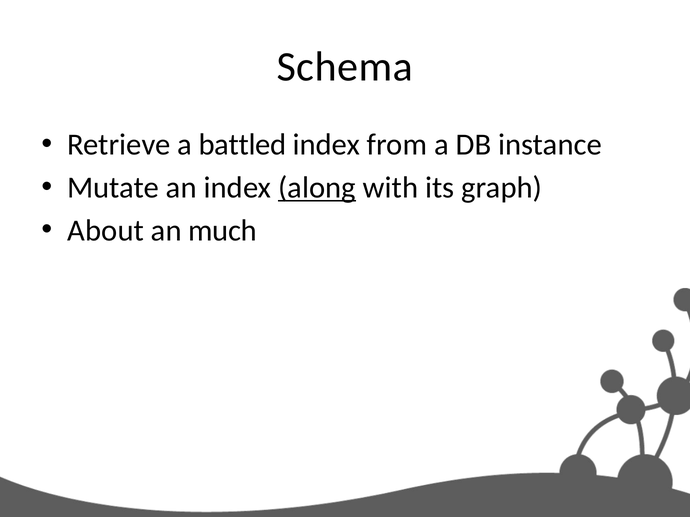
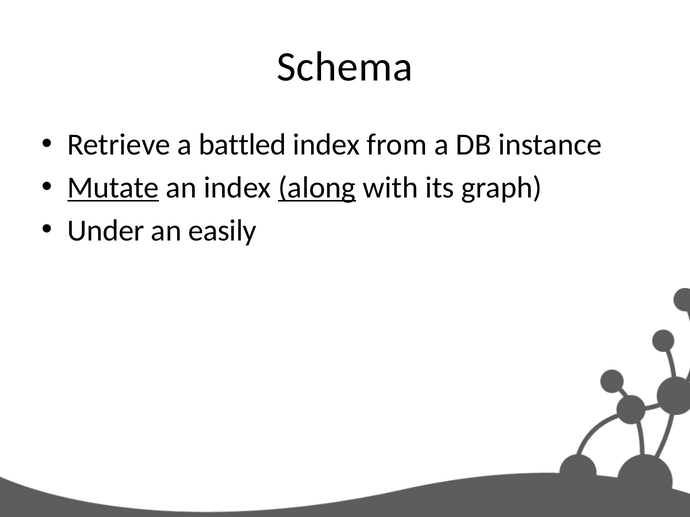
Mutate underline: none -> present (113, 188)
About: About -> Under (106, 231)
much: much -> easily (222, 231)
